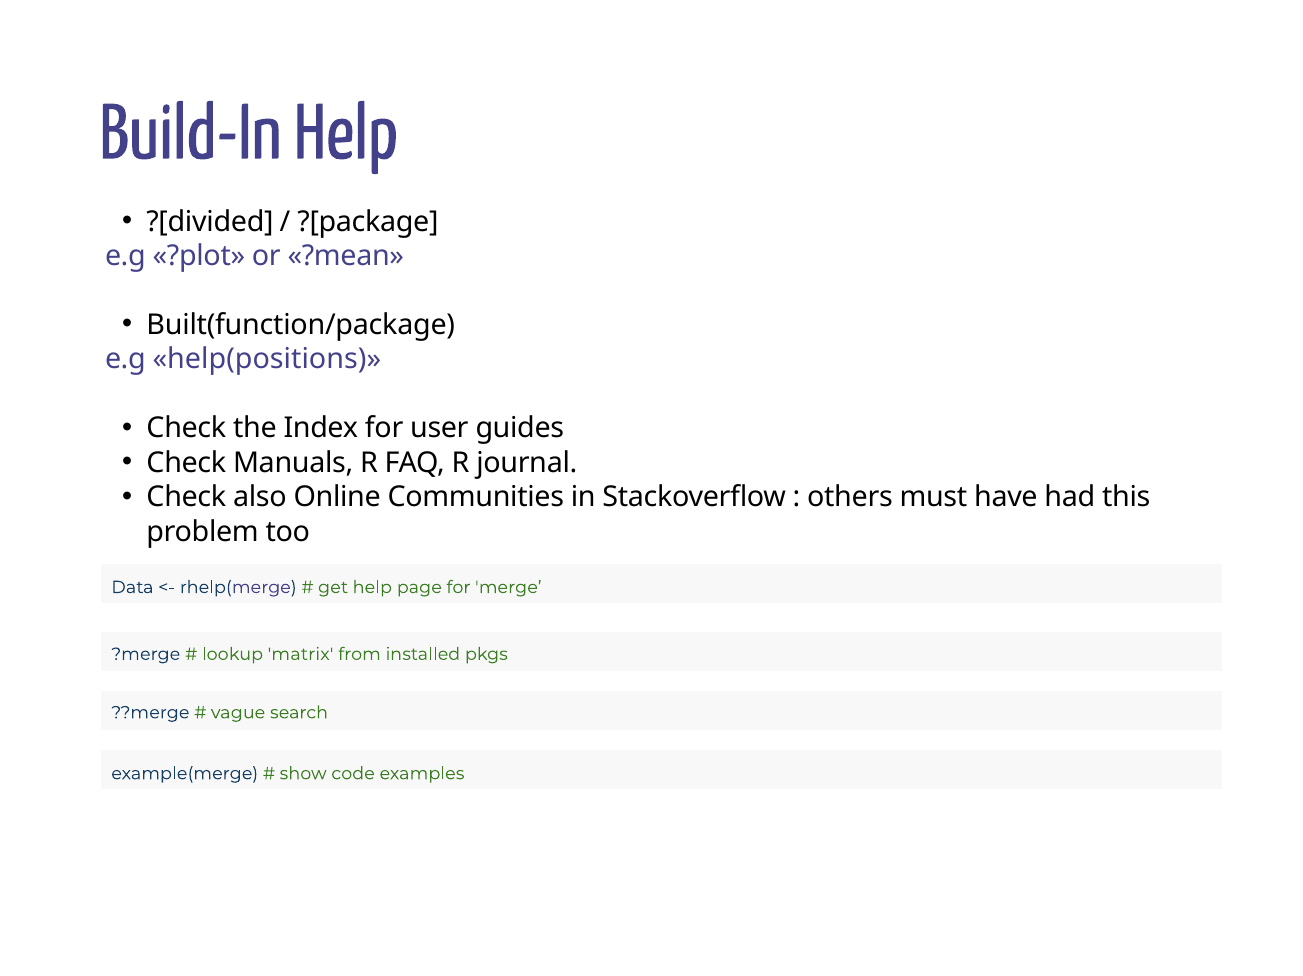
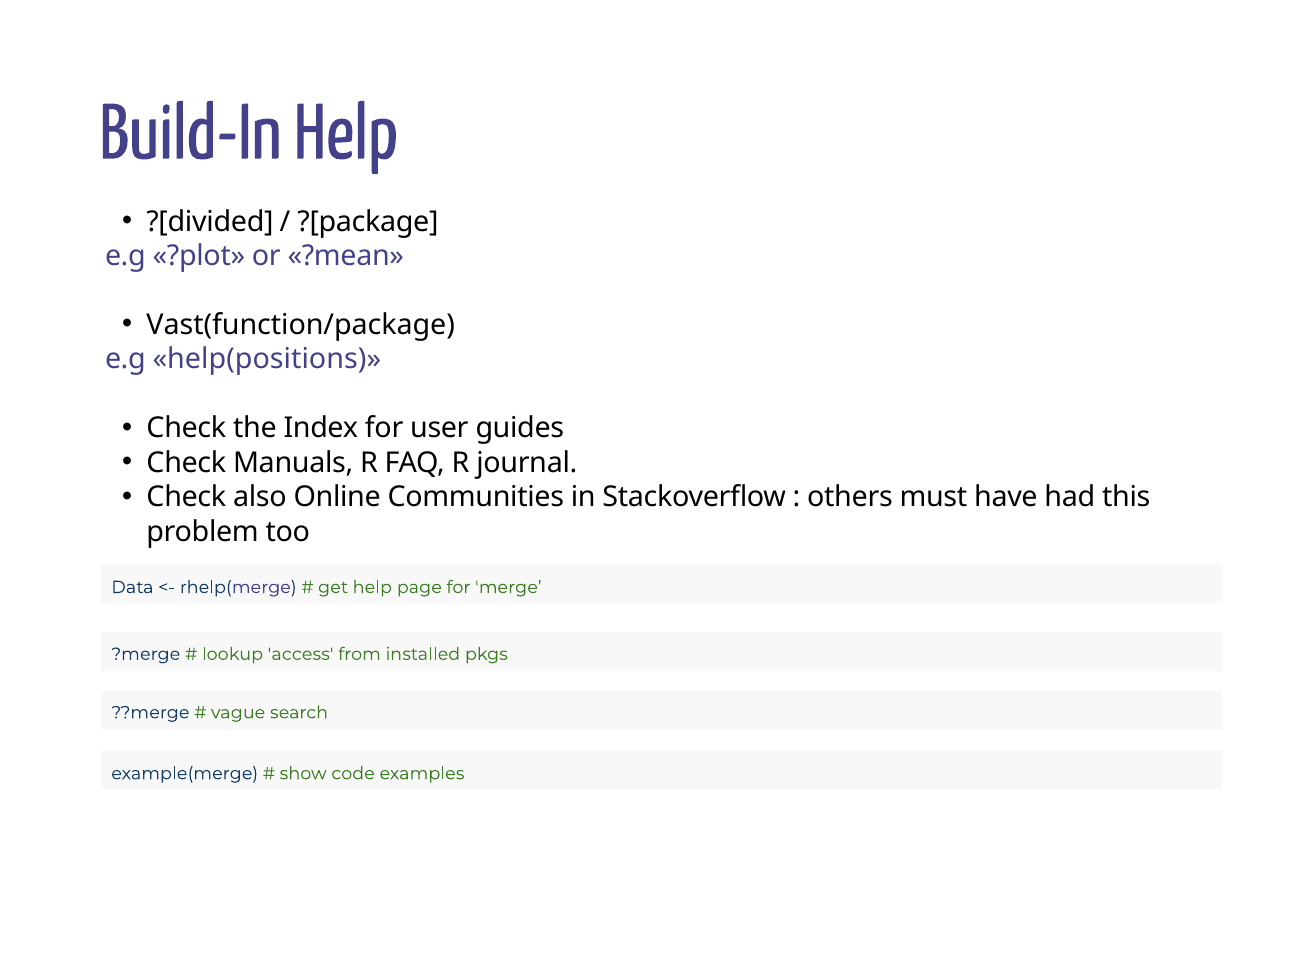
Built(function/package: Built(function/package -> Vast(function/package (301, 325)
matrix: matrix -> access (301, 654)
